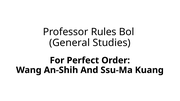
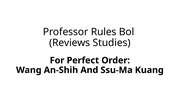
General: General -> Reviews (70, 43)
